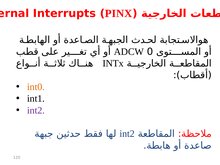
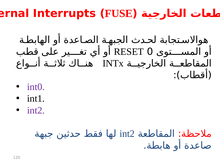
PINX: PINX -> FUSE (119, 14)
ADCW: ADCW -> RESET (129, 52)
int0 colour: orange -> purple (36, 87)
